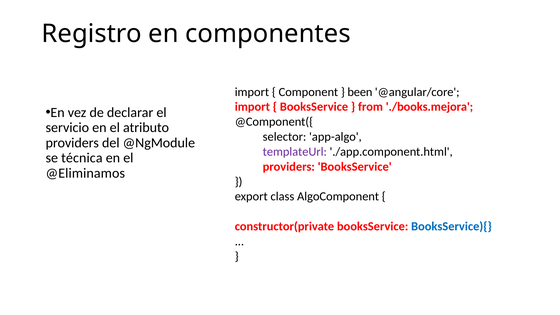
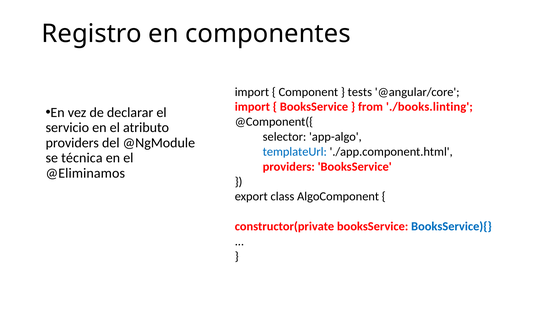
been: been -> tests (360, 92)
./books.mejora: ./books.mejora -> ./books.linting (429, 107)
templateUrl colour: purple -> blue (295, 152)
